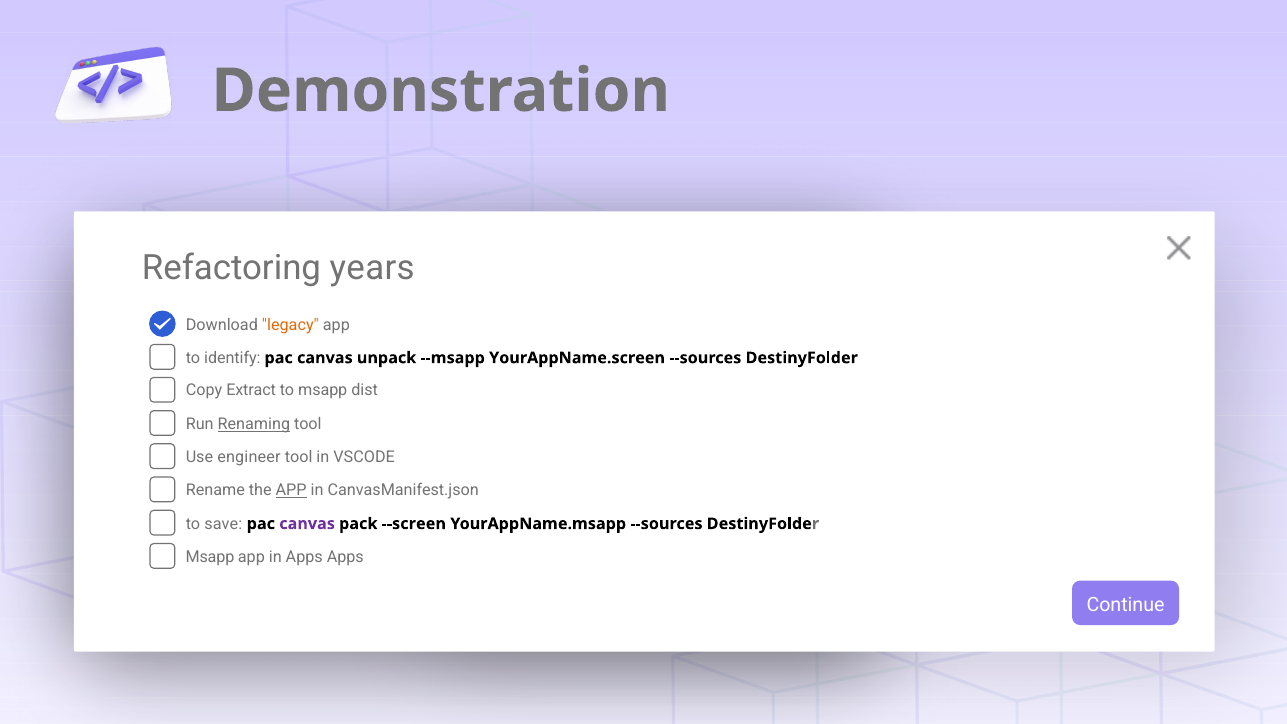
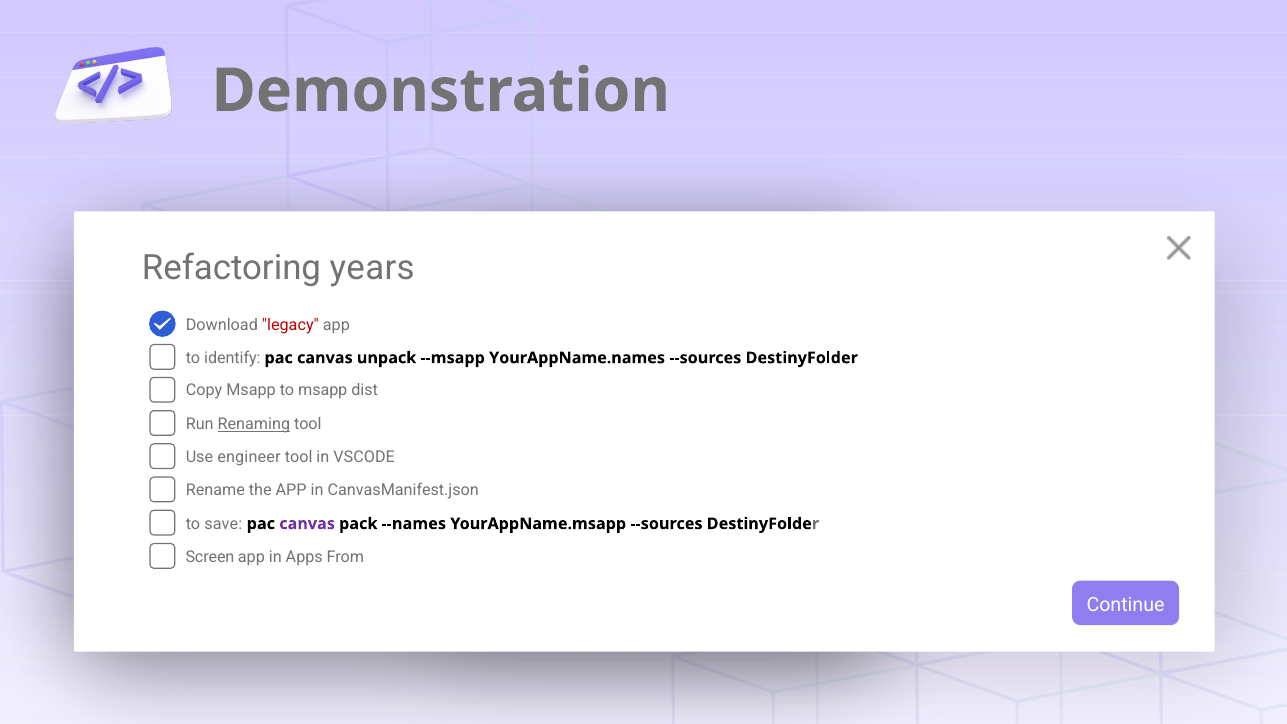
legacy colour: orange -> red (290, 325)
YourAppName.screen: YourAppName.screen -> YourAppName.names (577, 358)
Copy Extract: Extract -> Msapp (251, 390)
APP underline: present -> none (291, 491)
--screen: --screen -> --names (414, 524)
Msapp: Msapp -> Screen (210, 557)
Apps Apps: Apps -> From (345, 557)
